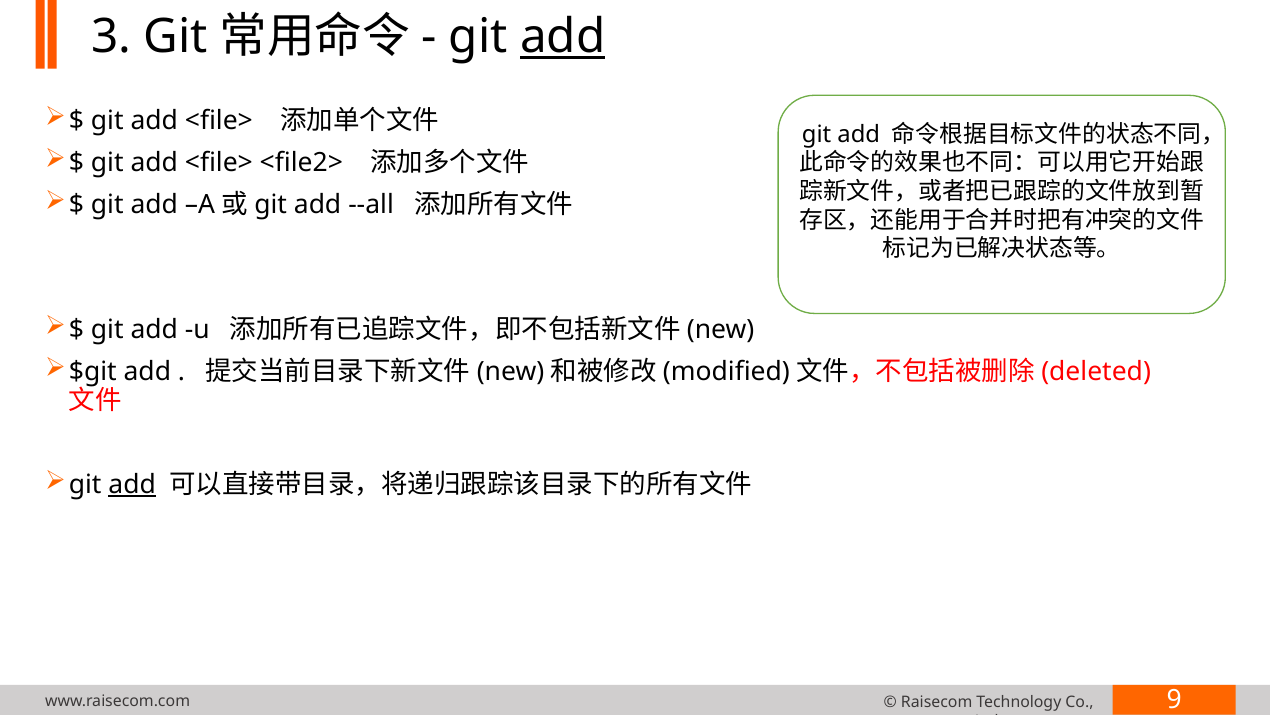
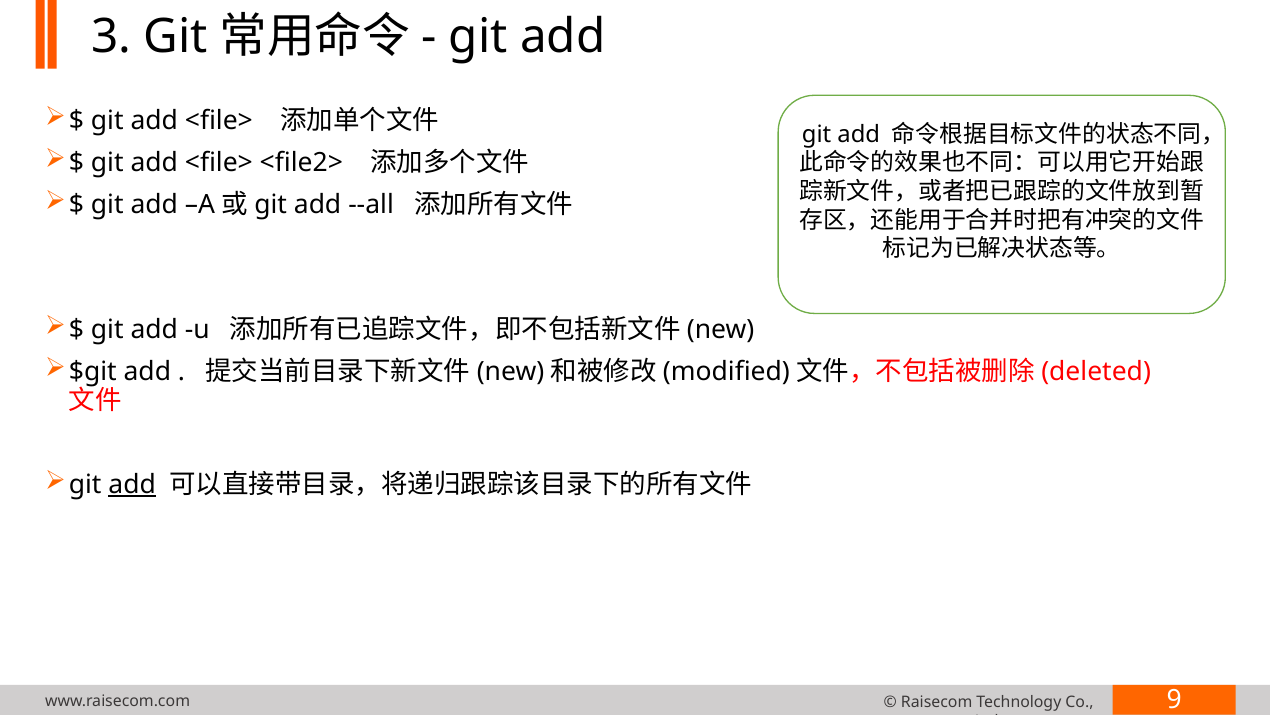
add underline: present -> none (563, 37)
